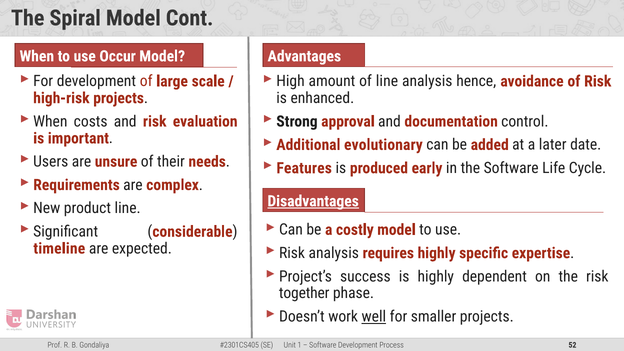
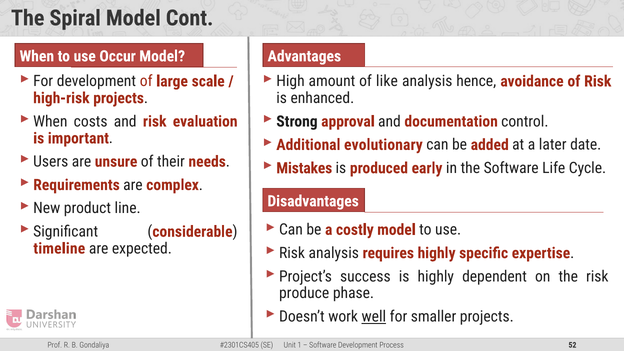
of line: line -> like (387, 81)
Features: Features -> Mistakes (304, 168)
Disadvantages underline: present -> none (313, 201)
together: together -> produce (304, 293)
